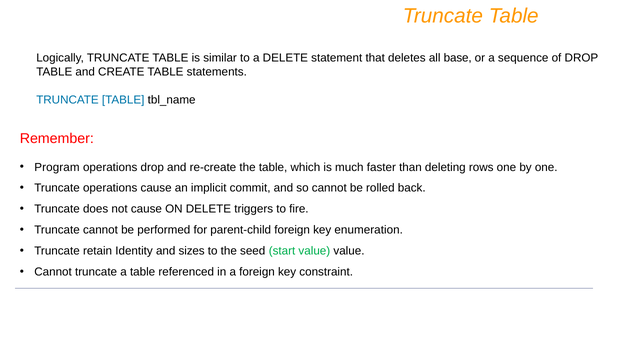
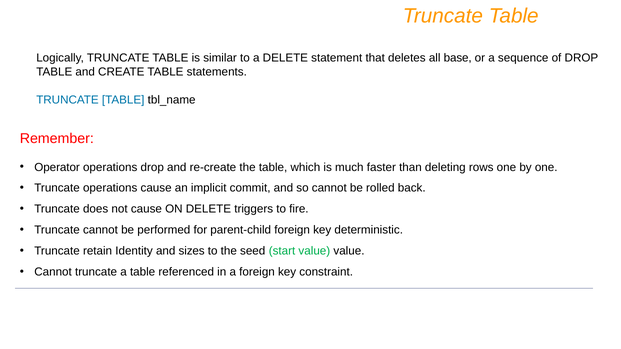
Program: Program -> Operator (57, 167)
enumeration: enumeration -> deterministic (369, 230)
